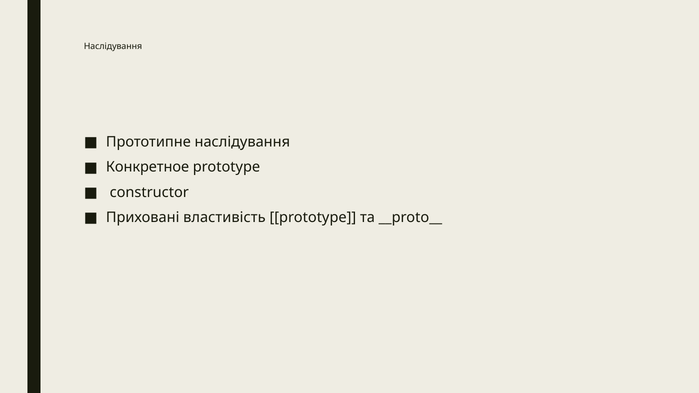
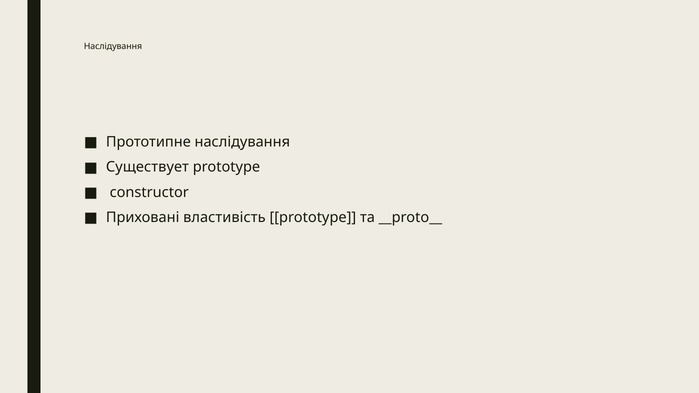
Конкретное: Конкретное -> Существует (147, 167)
